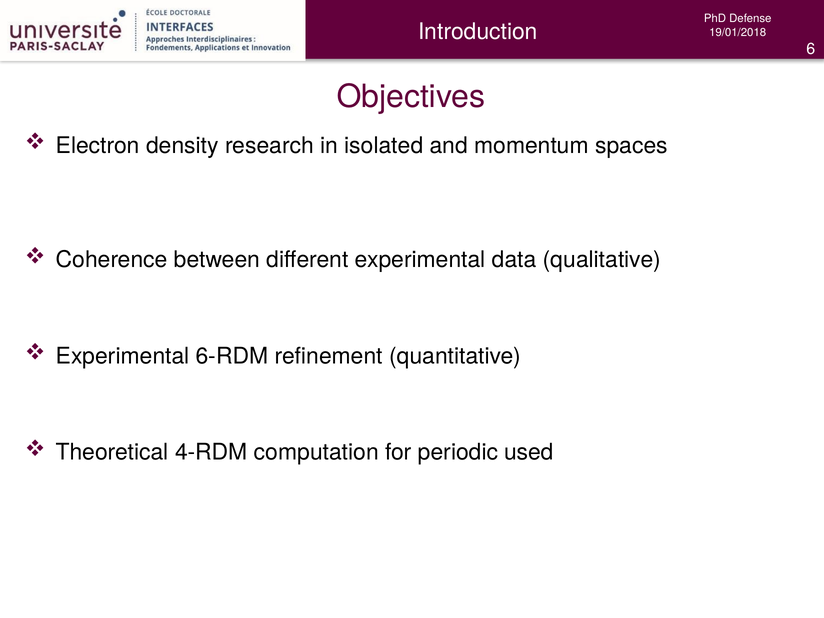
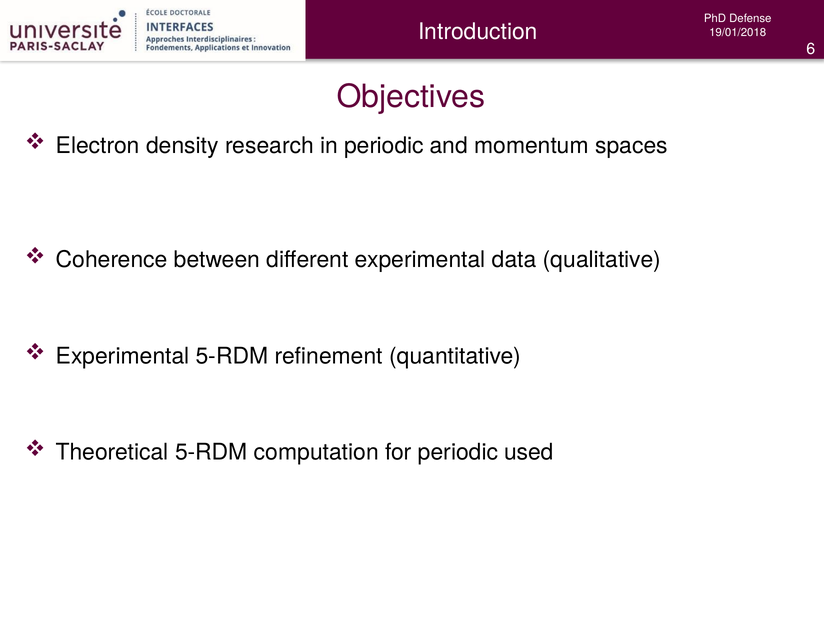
in isolated: isolated -> periodic (384, 146)
Experimental 6-RDM: 6-RDM -> 5-RDM (232, 356)
Theoretical 4-RDM: 4-RDM -> 5-RDM (211, 452)
